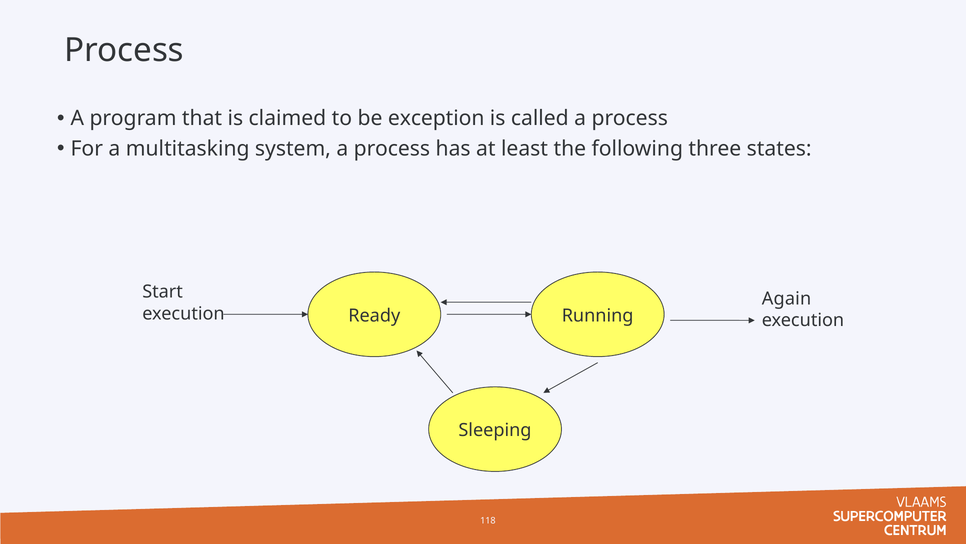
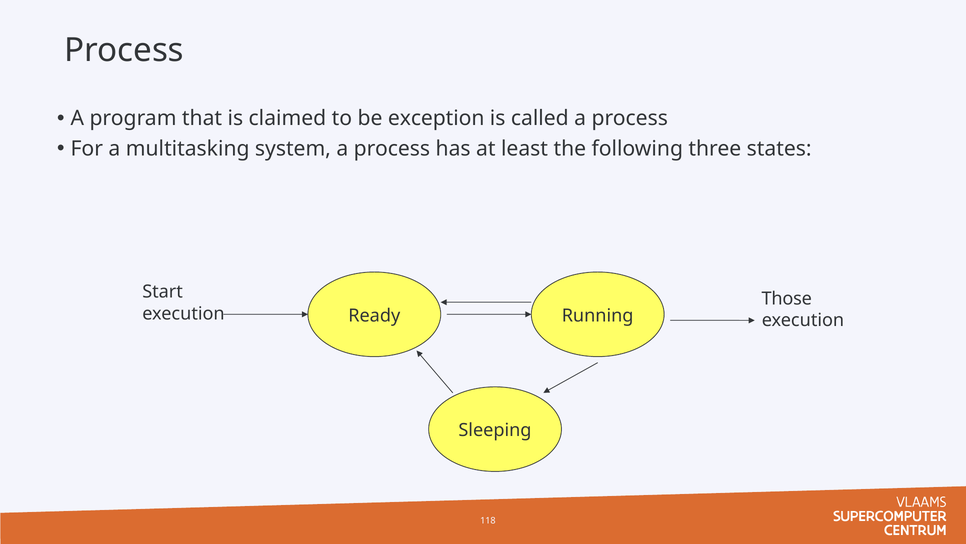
Again: Again -> Those (787, 298)
